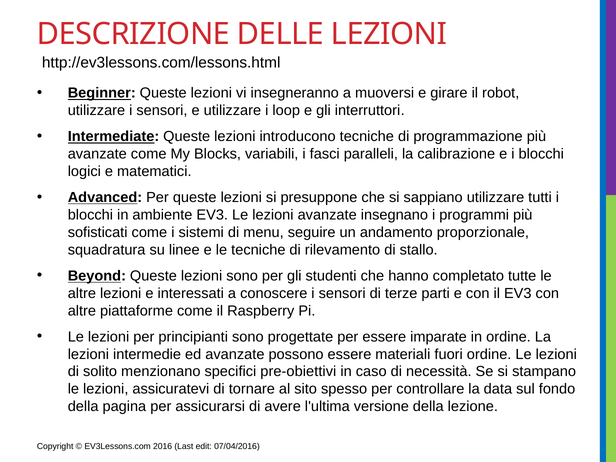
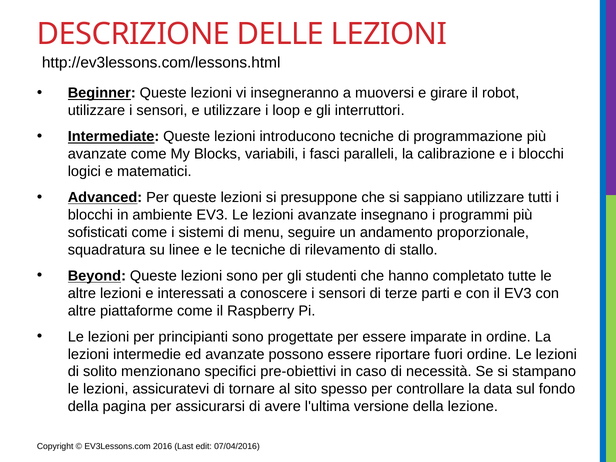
materiali: materiali -> riportare (403, 354)
